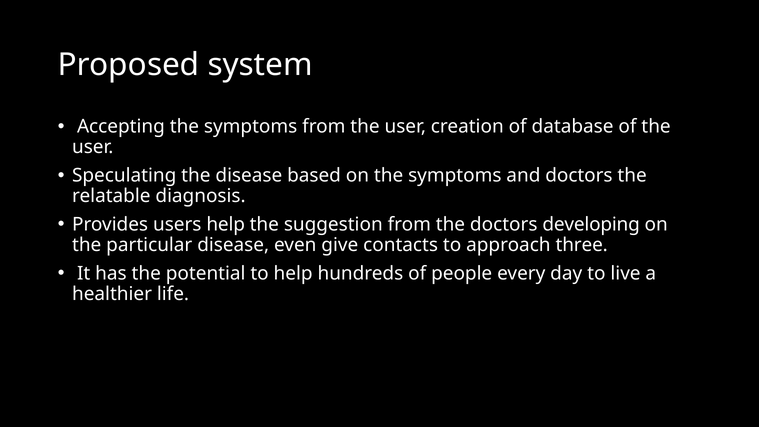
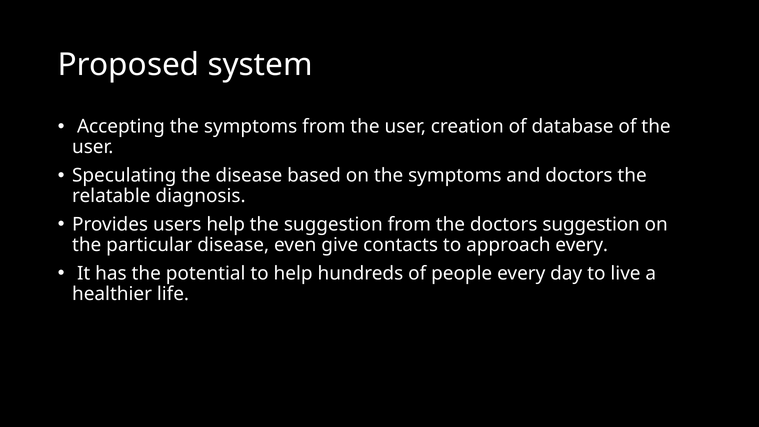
doctors developing: developing -> suggestion (591, 224)
approach three: three -> every (582, 245)
